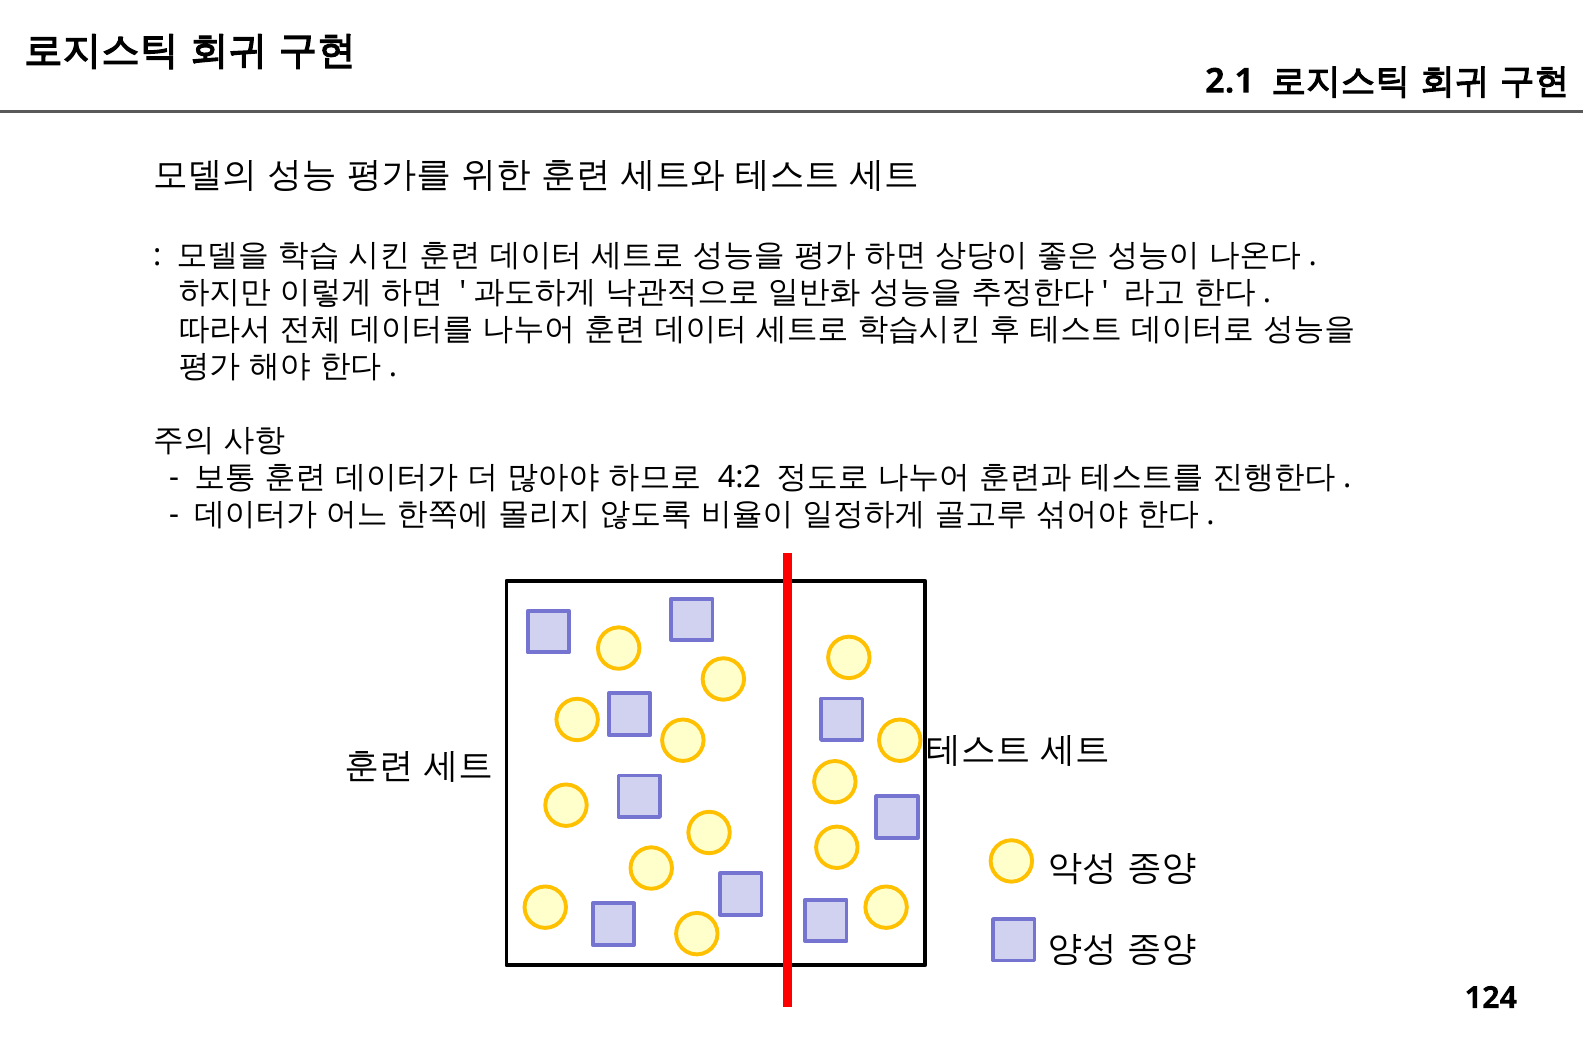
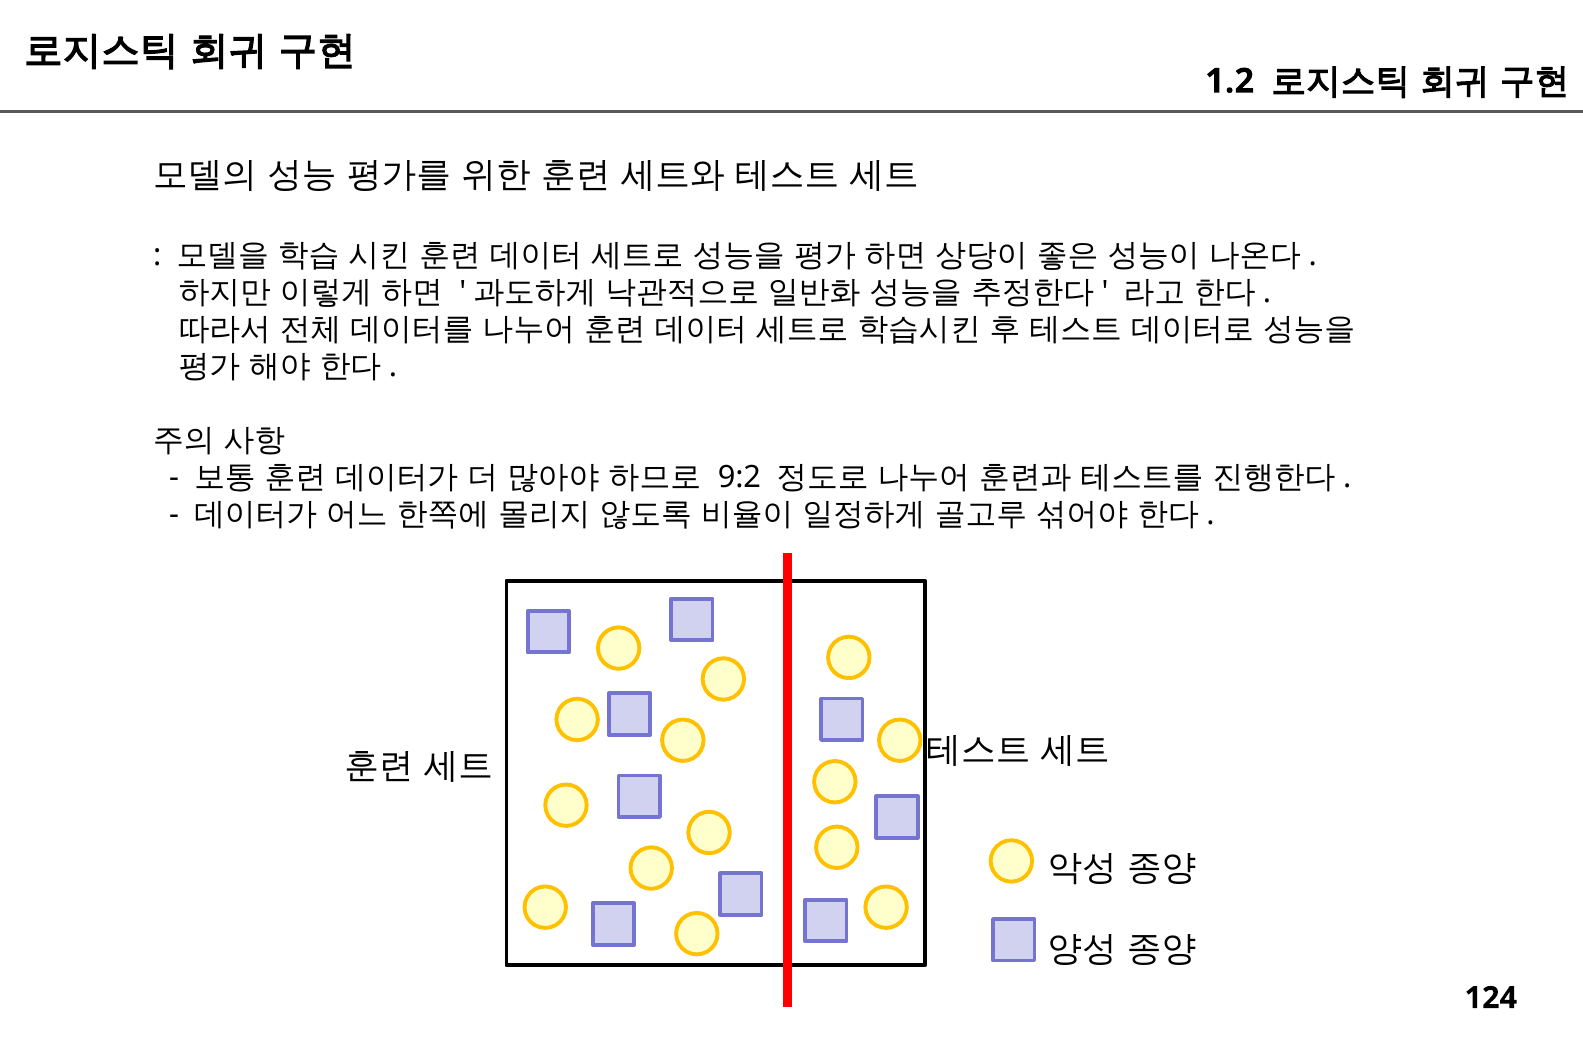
2.1: 2.1 -> 1.2 (1230, 81)
4:2: 4:2 -> 9:2 (739, 477)
